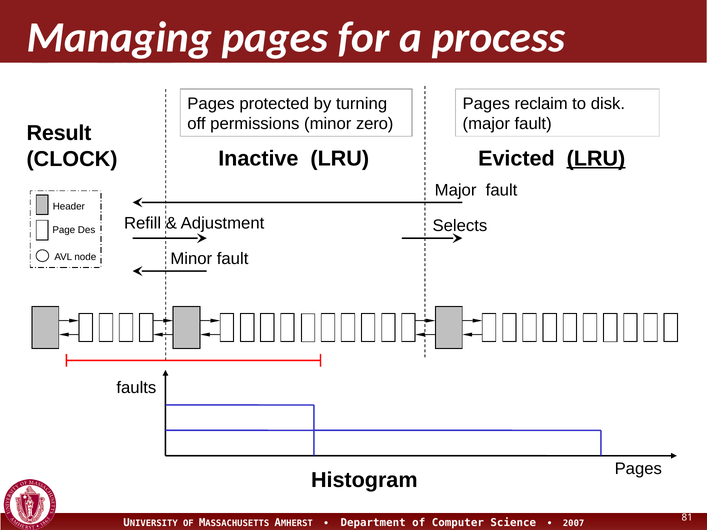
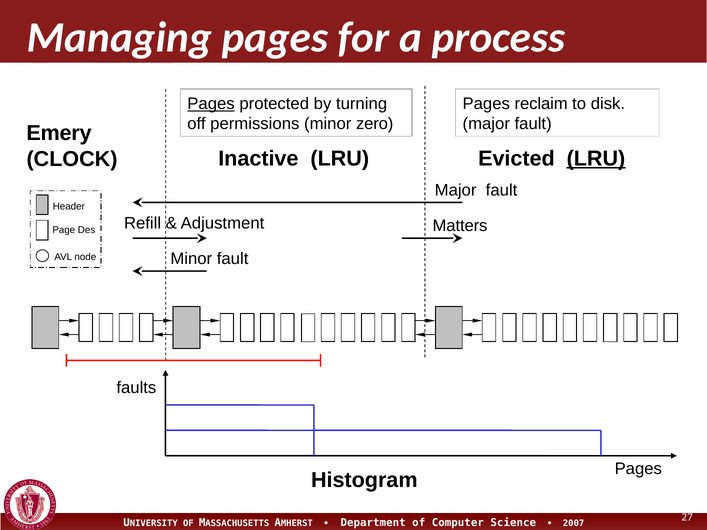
Pages underline: none -> present (211, 104)
Result: Result -> Emery (59, 133)
Selects: Selects -> Matters (460, 226)
81: 81 -> 27 (687, 518)
